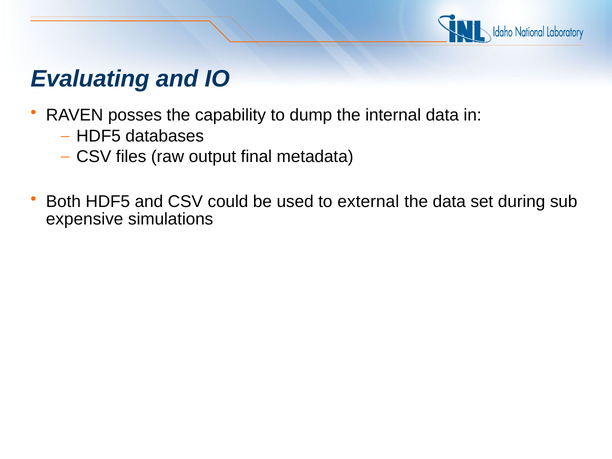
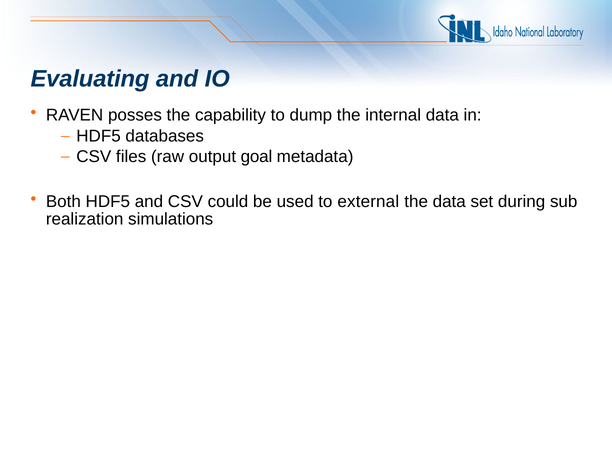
final: final -> goal (256, 157)
expensive: expensive -> realization (85, 219)
